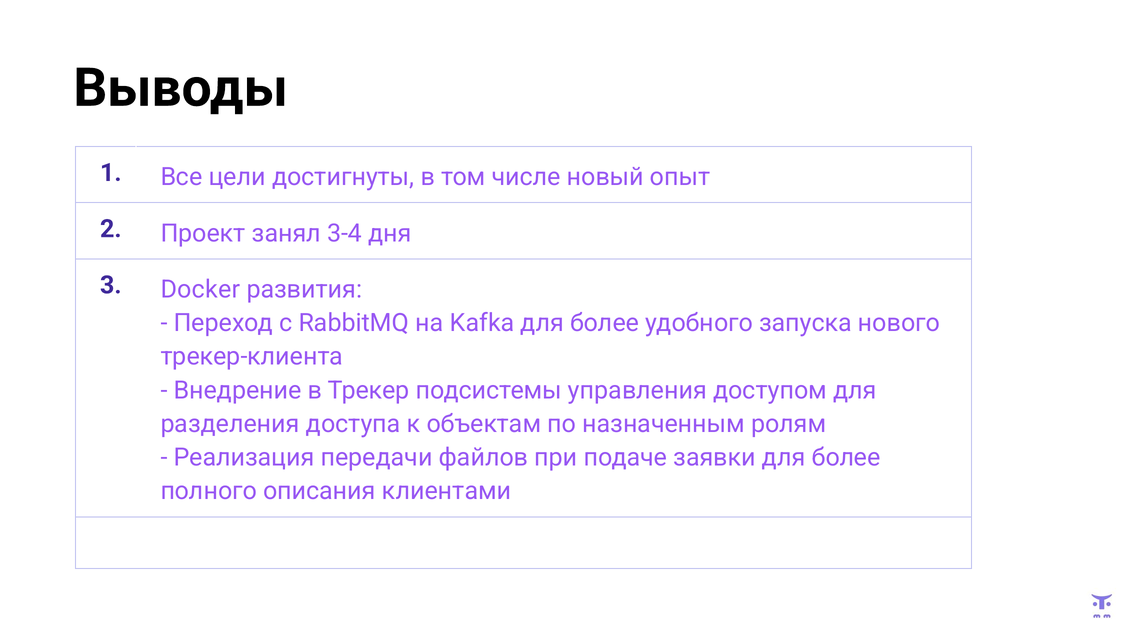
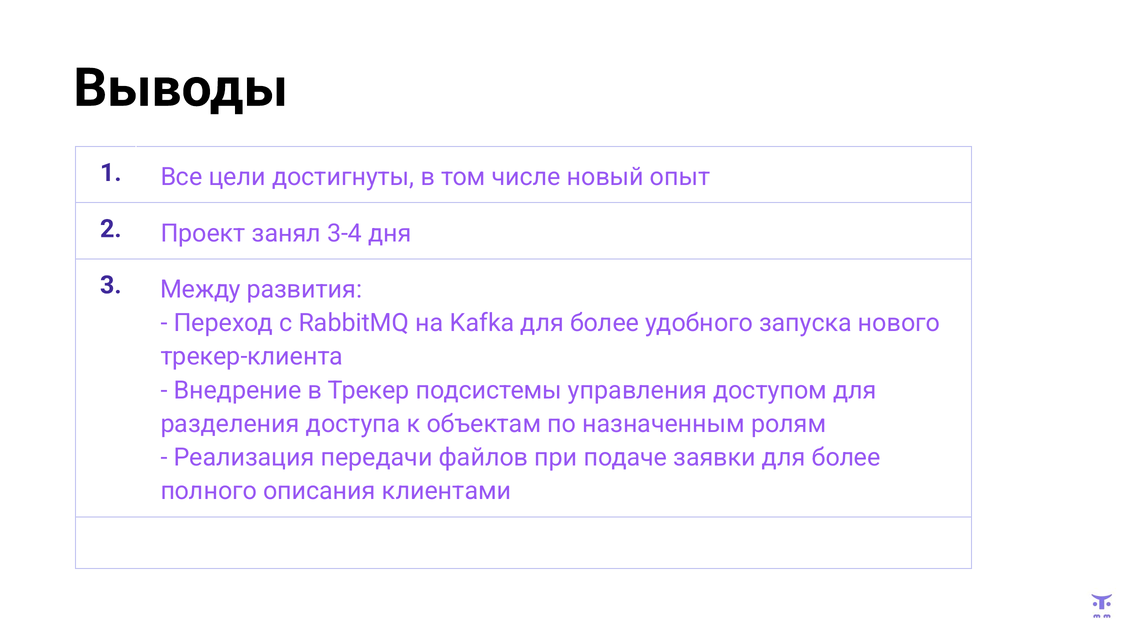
Docker: Docker -> Между (201, 289)
